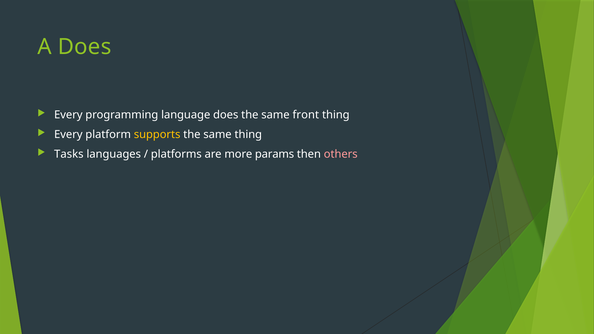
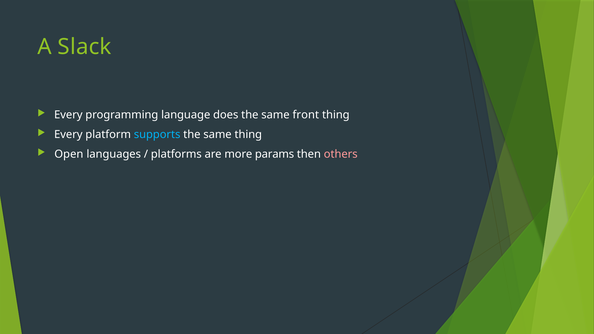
A Does: Does -> Slack (85, 47)
supports colour: yellow -> light blue (157, 135)
Tasks: Tasks -> Open (69, 154)
